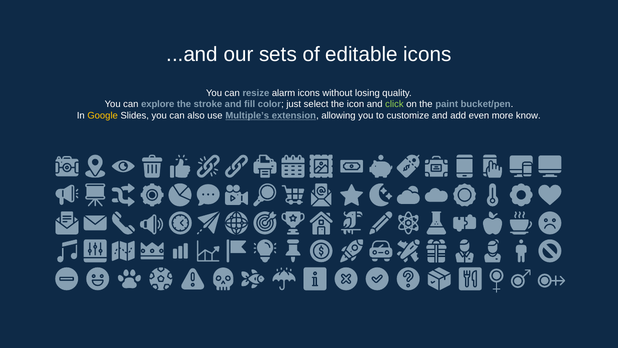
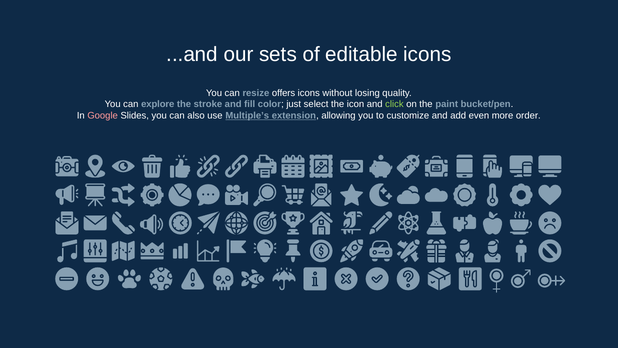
alarm: alarm -> offers (284, 93)
Google colour: yellow -> pink (103, 115)
know: know -> order (528, 115)
